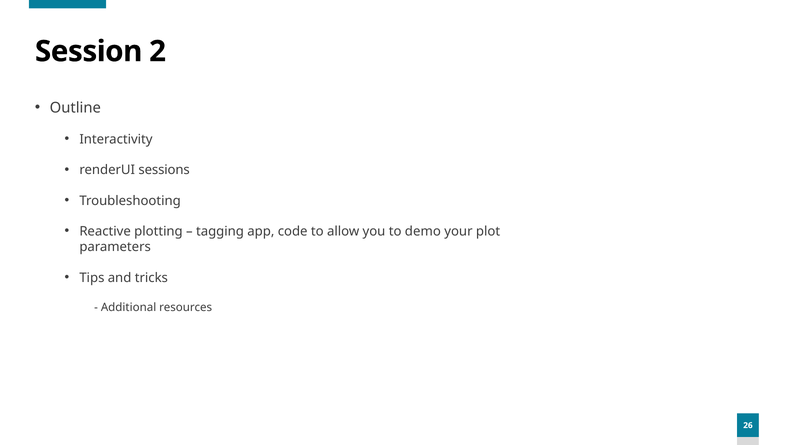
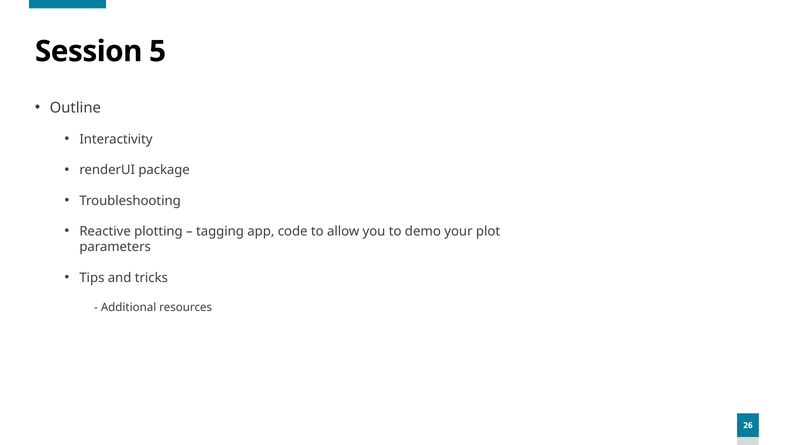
2: 2 -> 5 (158, 51)
sessions: sessions -> package (164, 170)
